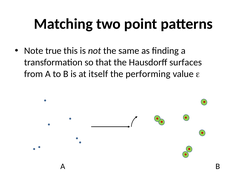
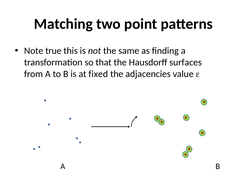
itself: itself -> fixed (98, 74)
performing: performing -> adjacencies (148, 74)
